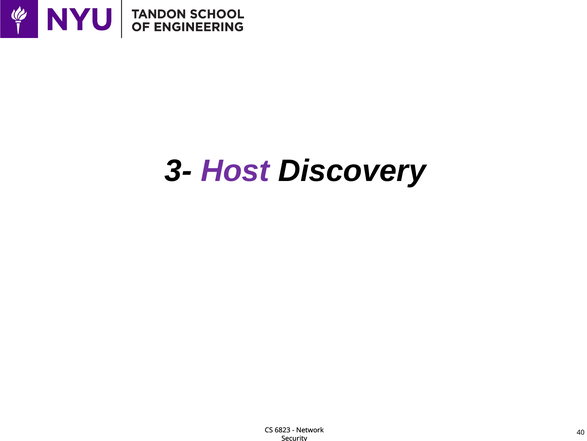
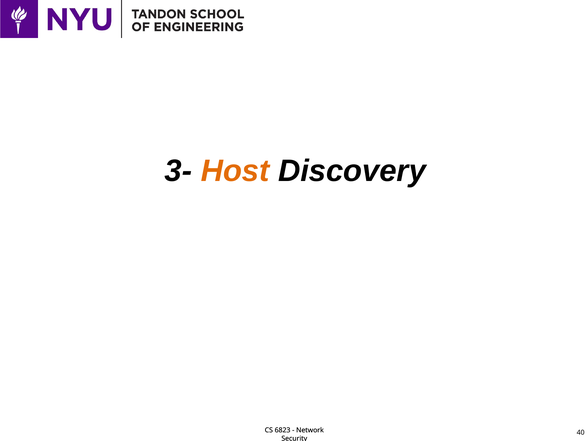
Host colour: purple -> orange (235, 171)
